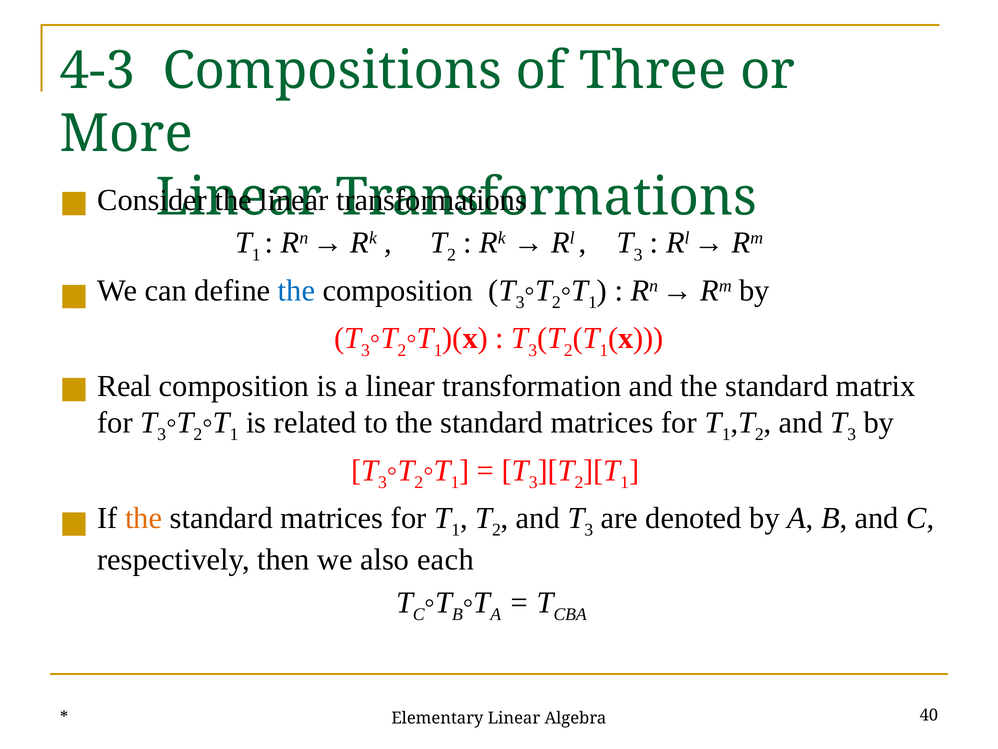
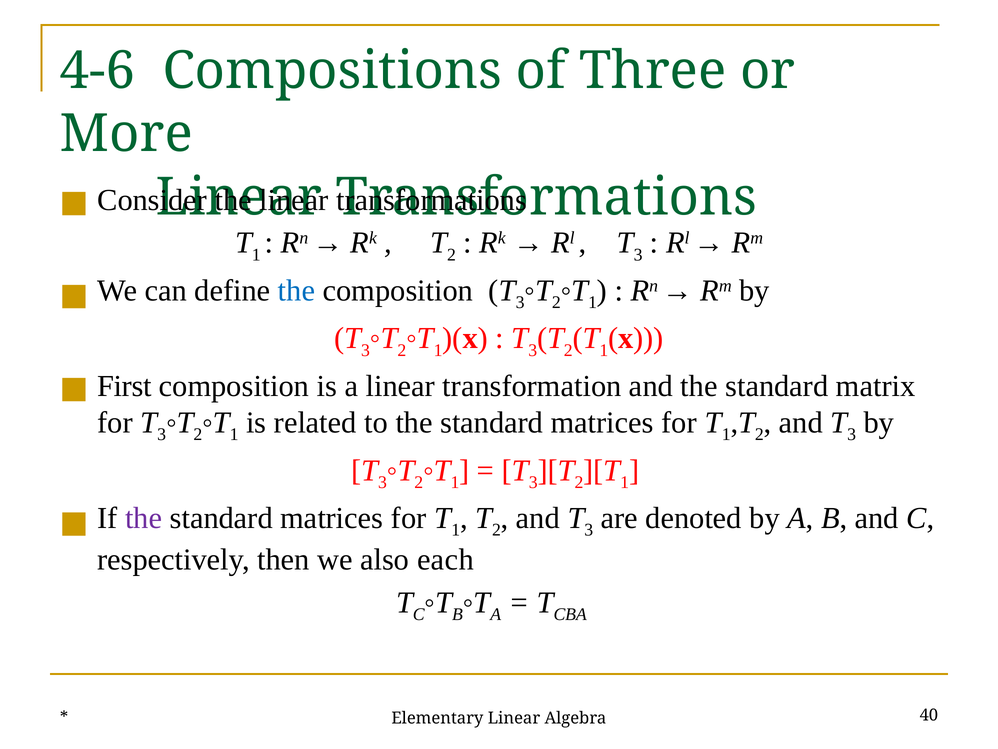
4-3: 4-3 -> 4-6 (98, 71)
Real: Real -> First (124, 386)
the colour: orange -> purple (144, 518)
